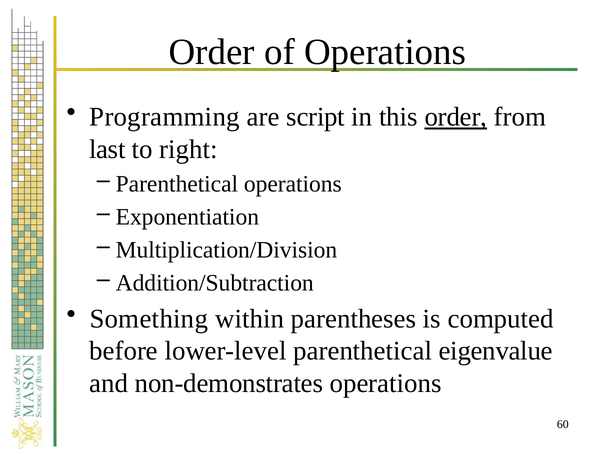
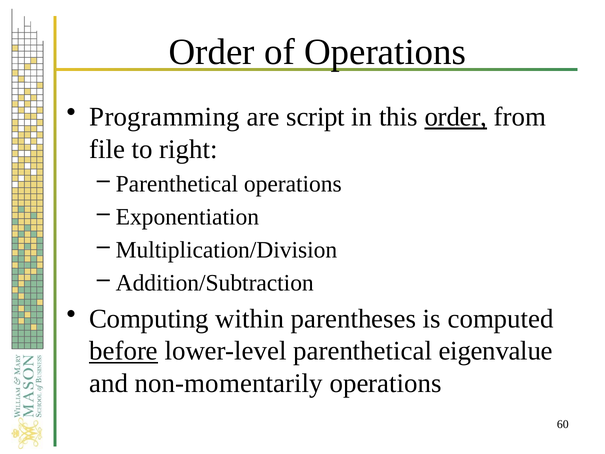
last: last -> file (107, 149)
Something: Something -> Computing (149, 319)
before underline: none -> present (124, 351)
non-demonstrates: non-demonstrates -> non-momentarily (229, 383)
